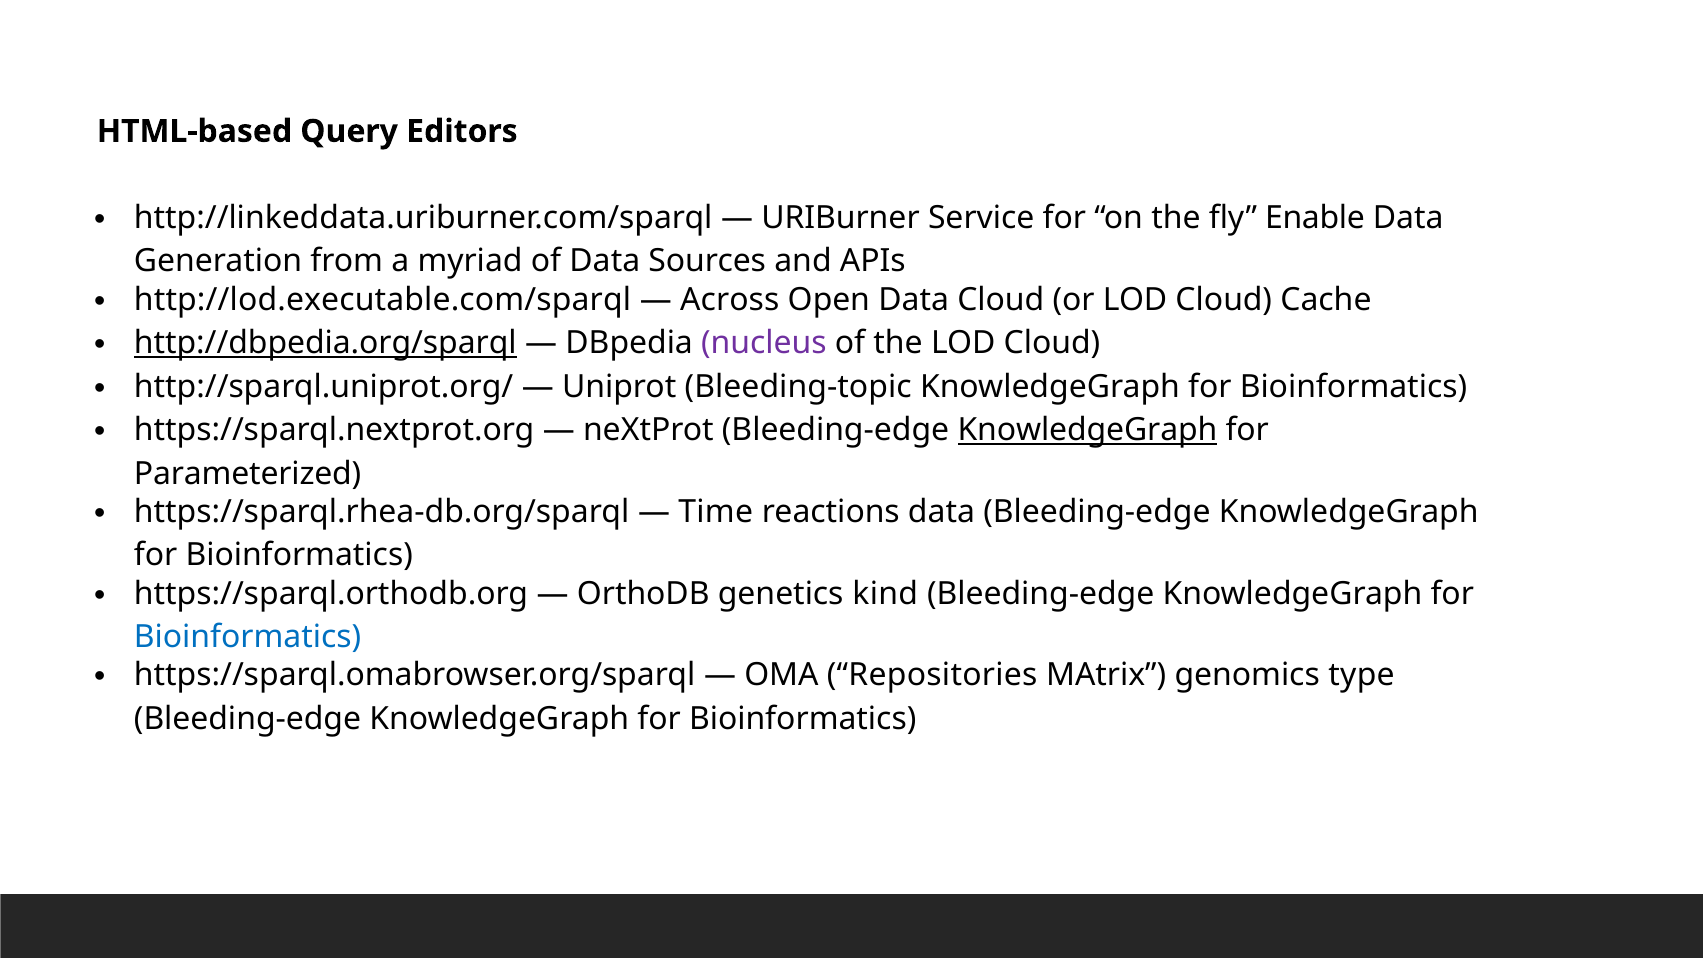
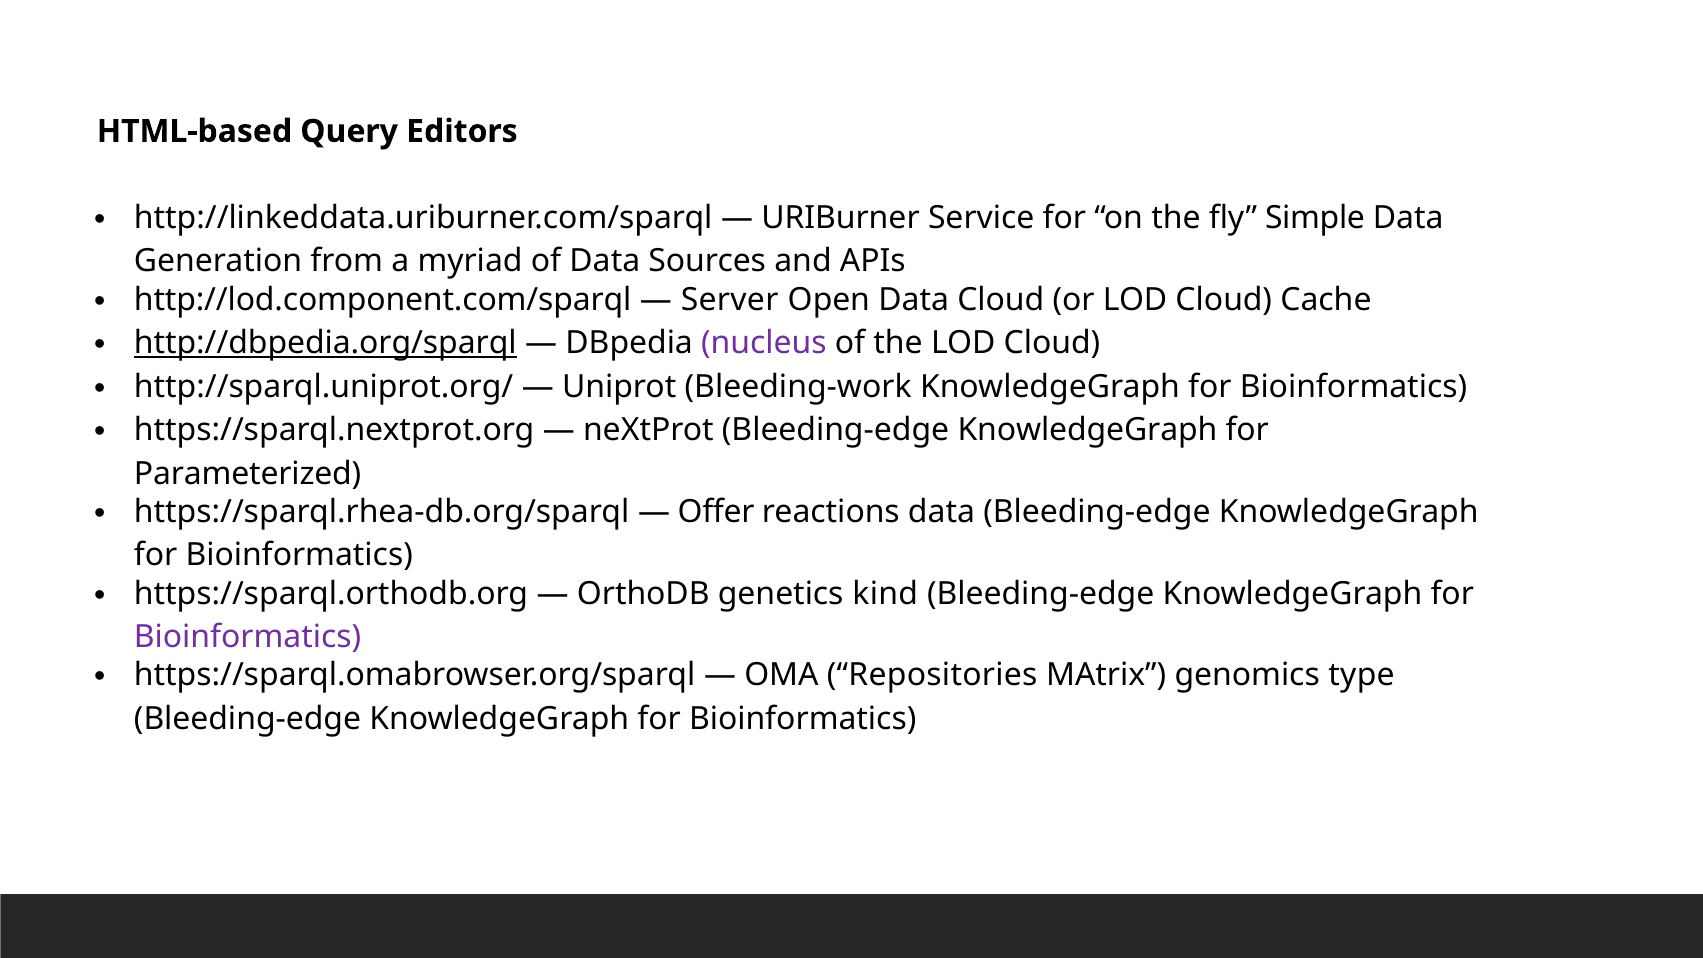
Enable: Enable -> Simple (1315, 218)
http://lod.executable.com/sparql: http://lod.executable.com/sparql -> http://lod.component.com/sparql (383, 300)
Across: Across -> Server (730, 300)
Bleeding-topic: Bleeding-topic -> Bleeding-work (798, 387)
KnowledgeGraph underline: present -> none (1087, 430)
Time: Time -> Offer (716, 512)
Bioinformatics colour: blue -> purple (248, 637)
